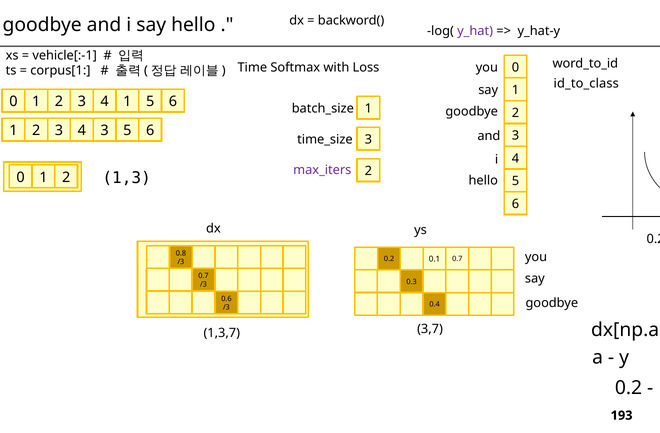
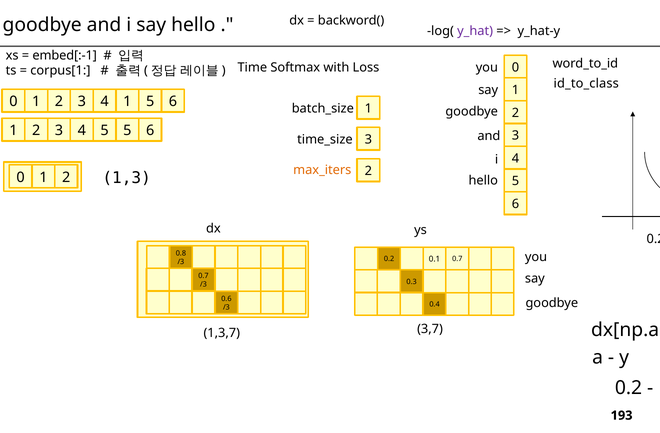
vehicle[:-1: vehicle[:-1 -> embed[:-1 (65, 55)
3: 3 -> 5 (105, 131)
max_iters colour: purple -> orange (322, 170)
